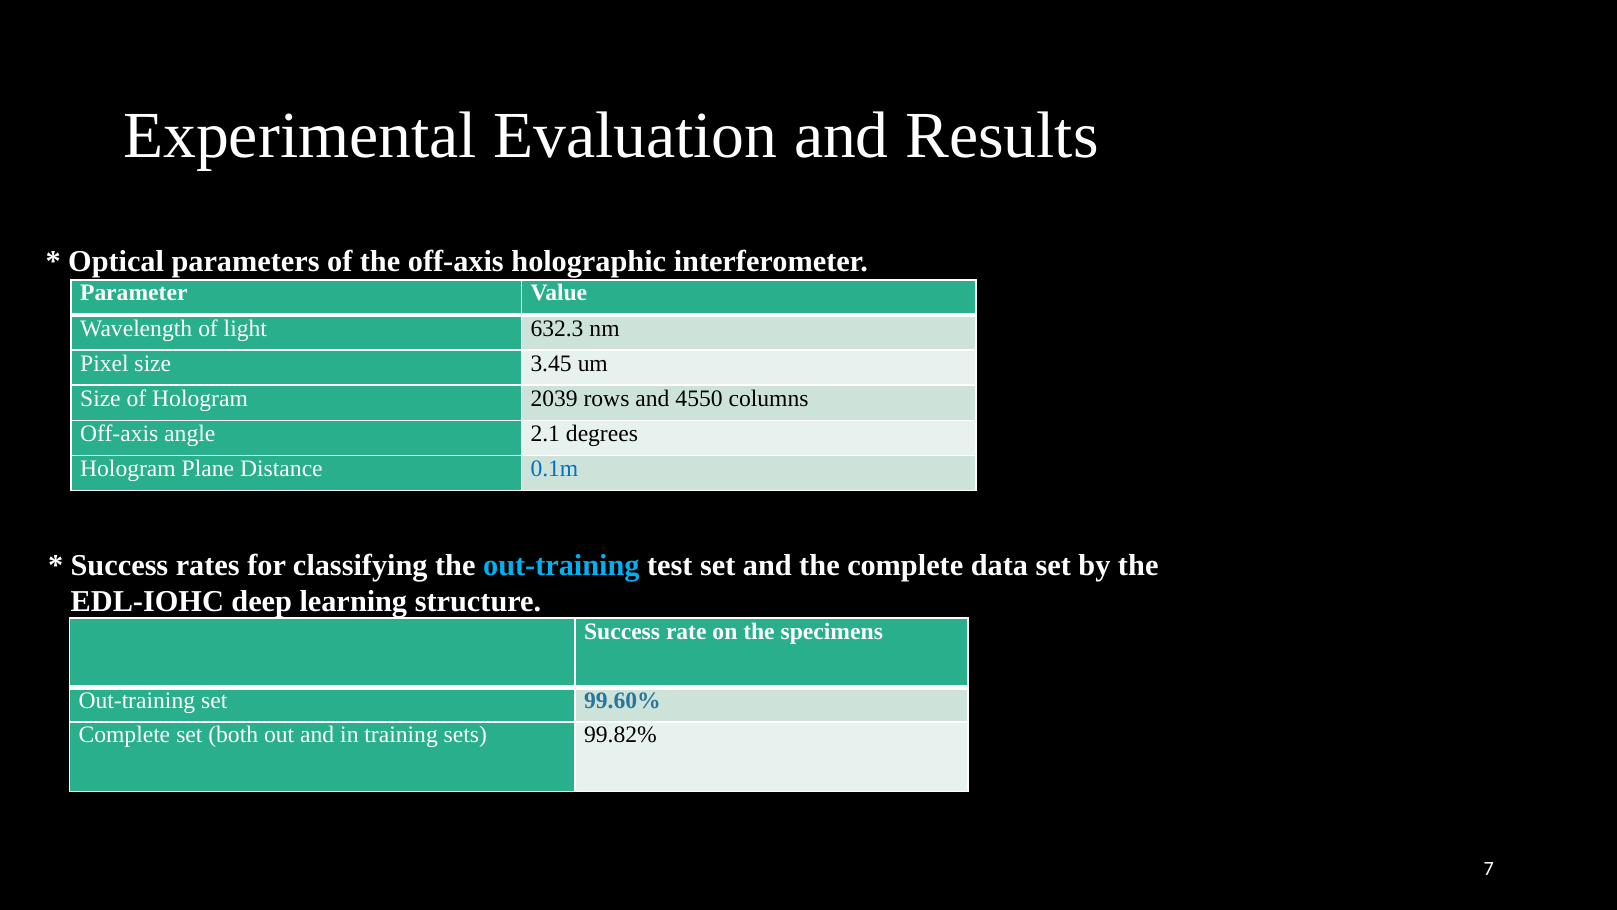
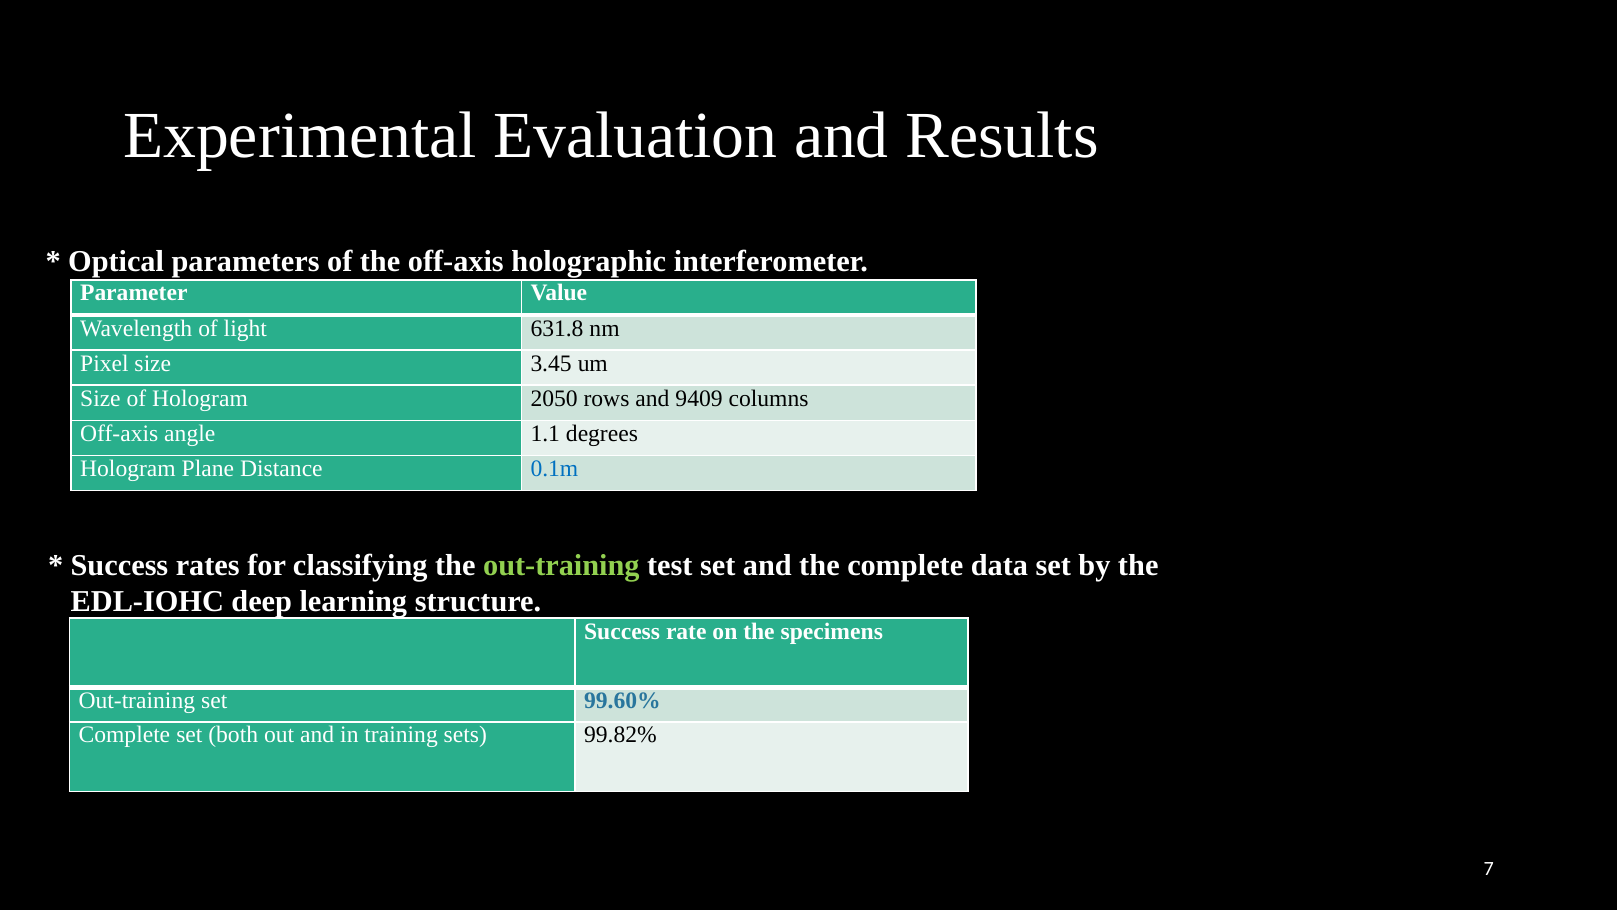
632.3: 632.3 -> 631.8 (557, 328)
2039: 2039 -> 2050 (554, 398)
4550: 4550 -> 9409 (699, 398)
2.1: 2.1 -> 1.1 (545, 433)
out-training colour: light blue -> light green (561, 565)
